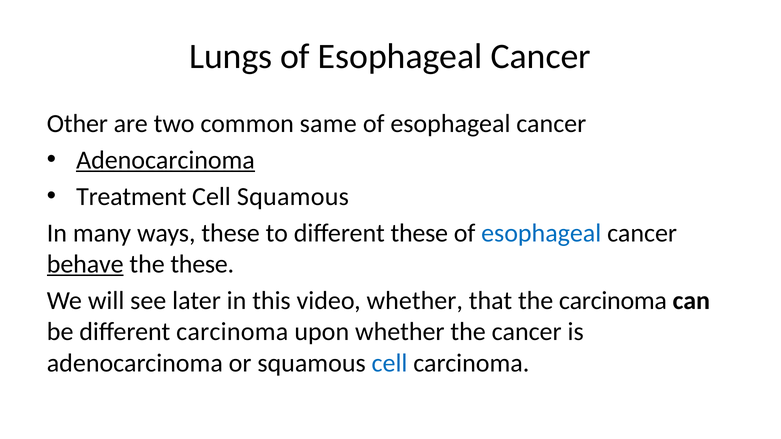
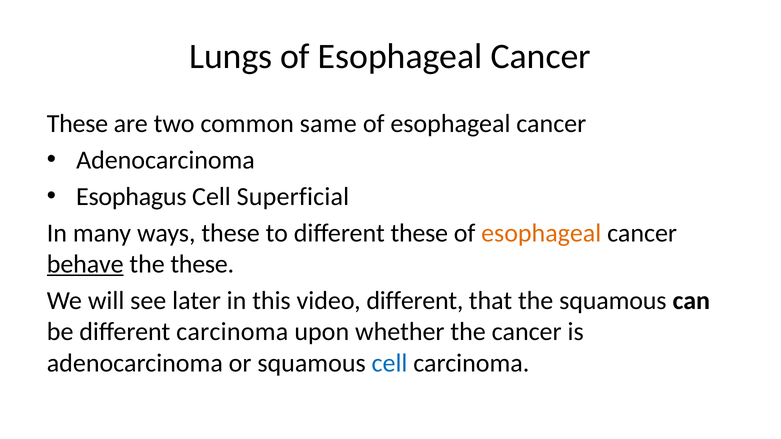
Other: Other -> These (77, 124)
Adenocarcinoma underline: present -> none (165, 160)
Treatment: Treatment -> Esophagus (131, 197)
Cell Squamous: Squamous -> Superficial (293, 197)
esophageal colour: blue -> orange (541, 233)
video whether: whether -> different (415, 301)
the carcinoma: carcinoma -> squamous (613, 301)
